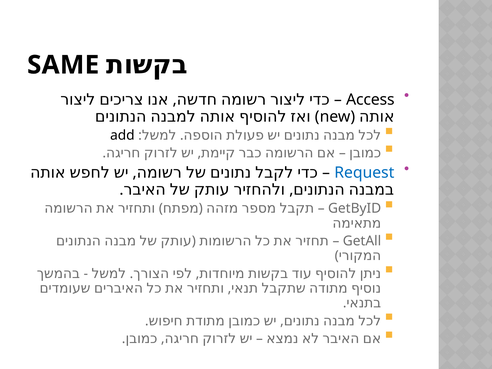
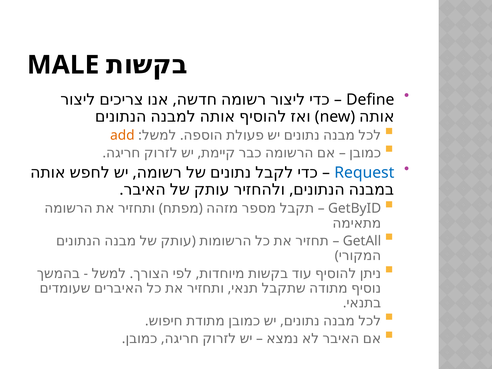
SAME: SAME -> MALE (63, 65)
Access: Access -> Define (370, 100)
add colour: black -> orange (122, 135)
